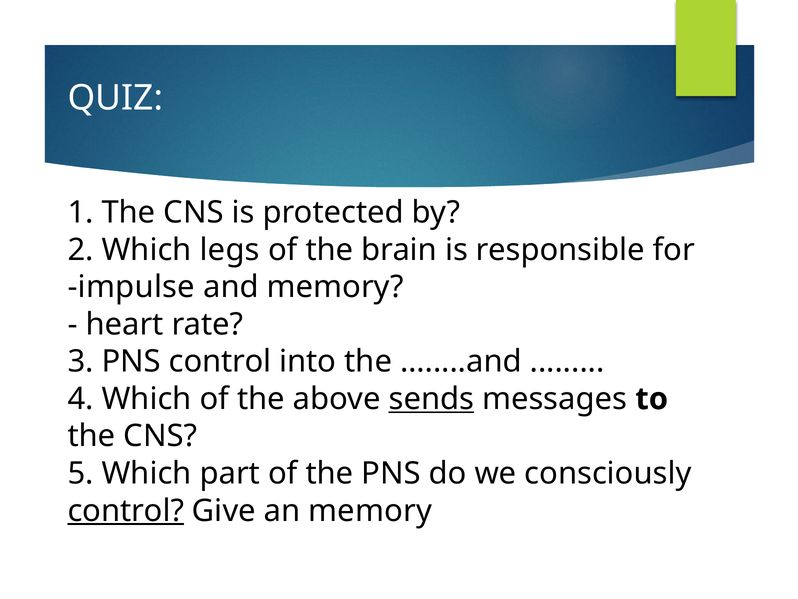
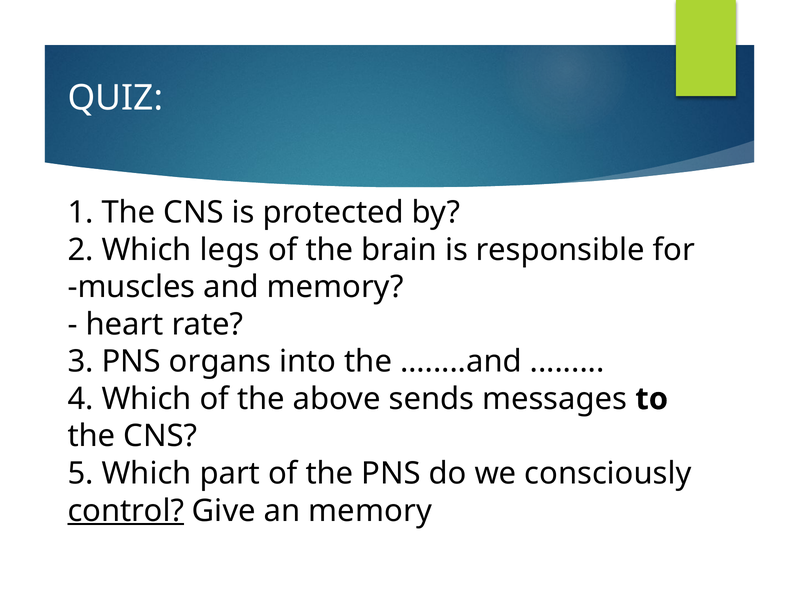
impulse: impulse -> muscles (131, 287)
PNS control: control -> organs (220, 361)
sends underline: present -> none (431, 399)
